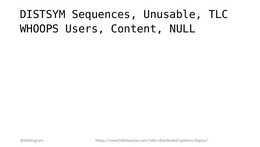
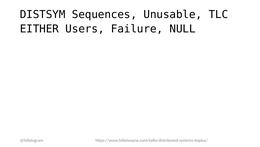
WHOOPS: WHOOPS -> EITHER (39, 29)
Content: Content -> Failure (137, 29)
